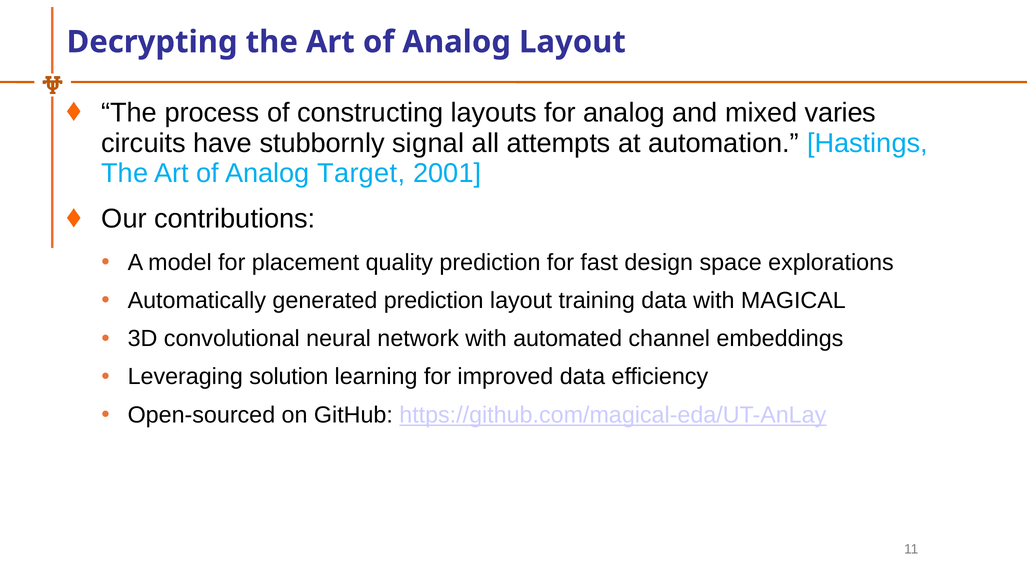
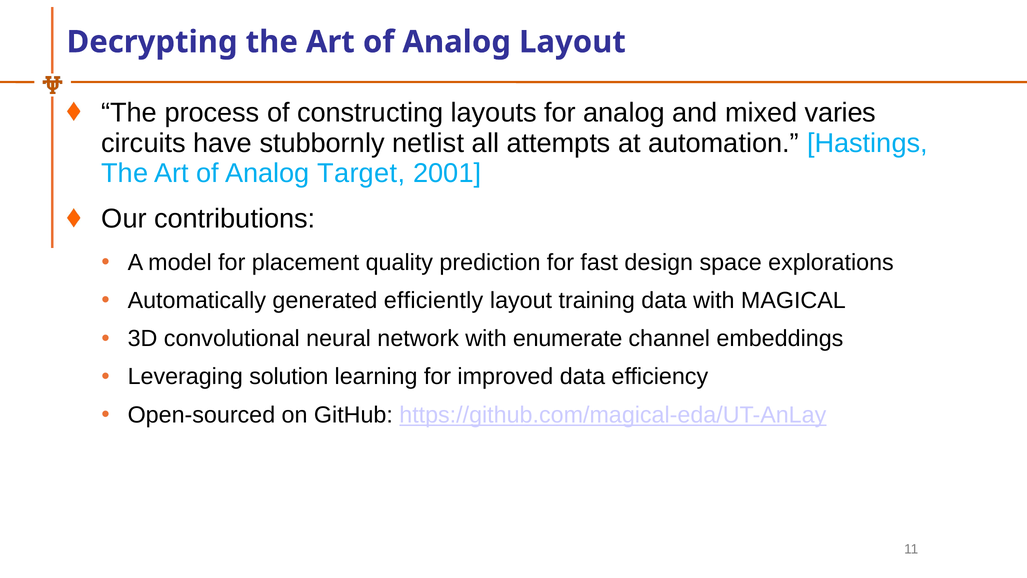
signal: signal -> netlist (428, 143)
generated prediction: prediction -> efficiently (434, 300)
automated: automated -> enumerate (568, 338)
